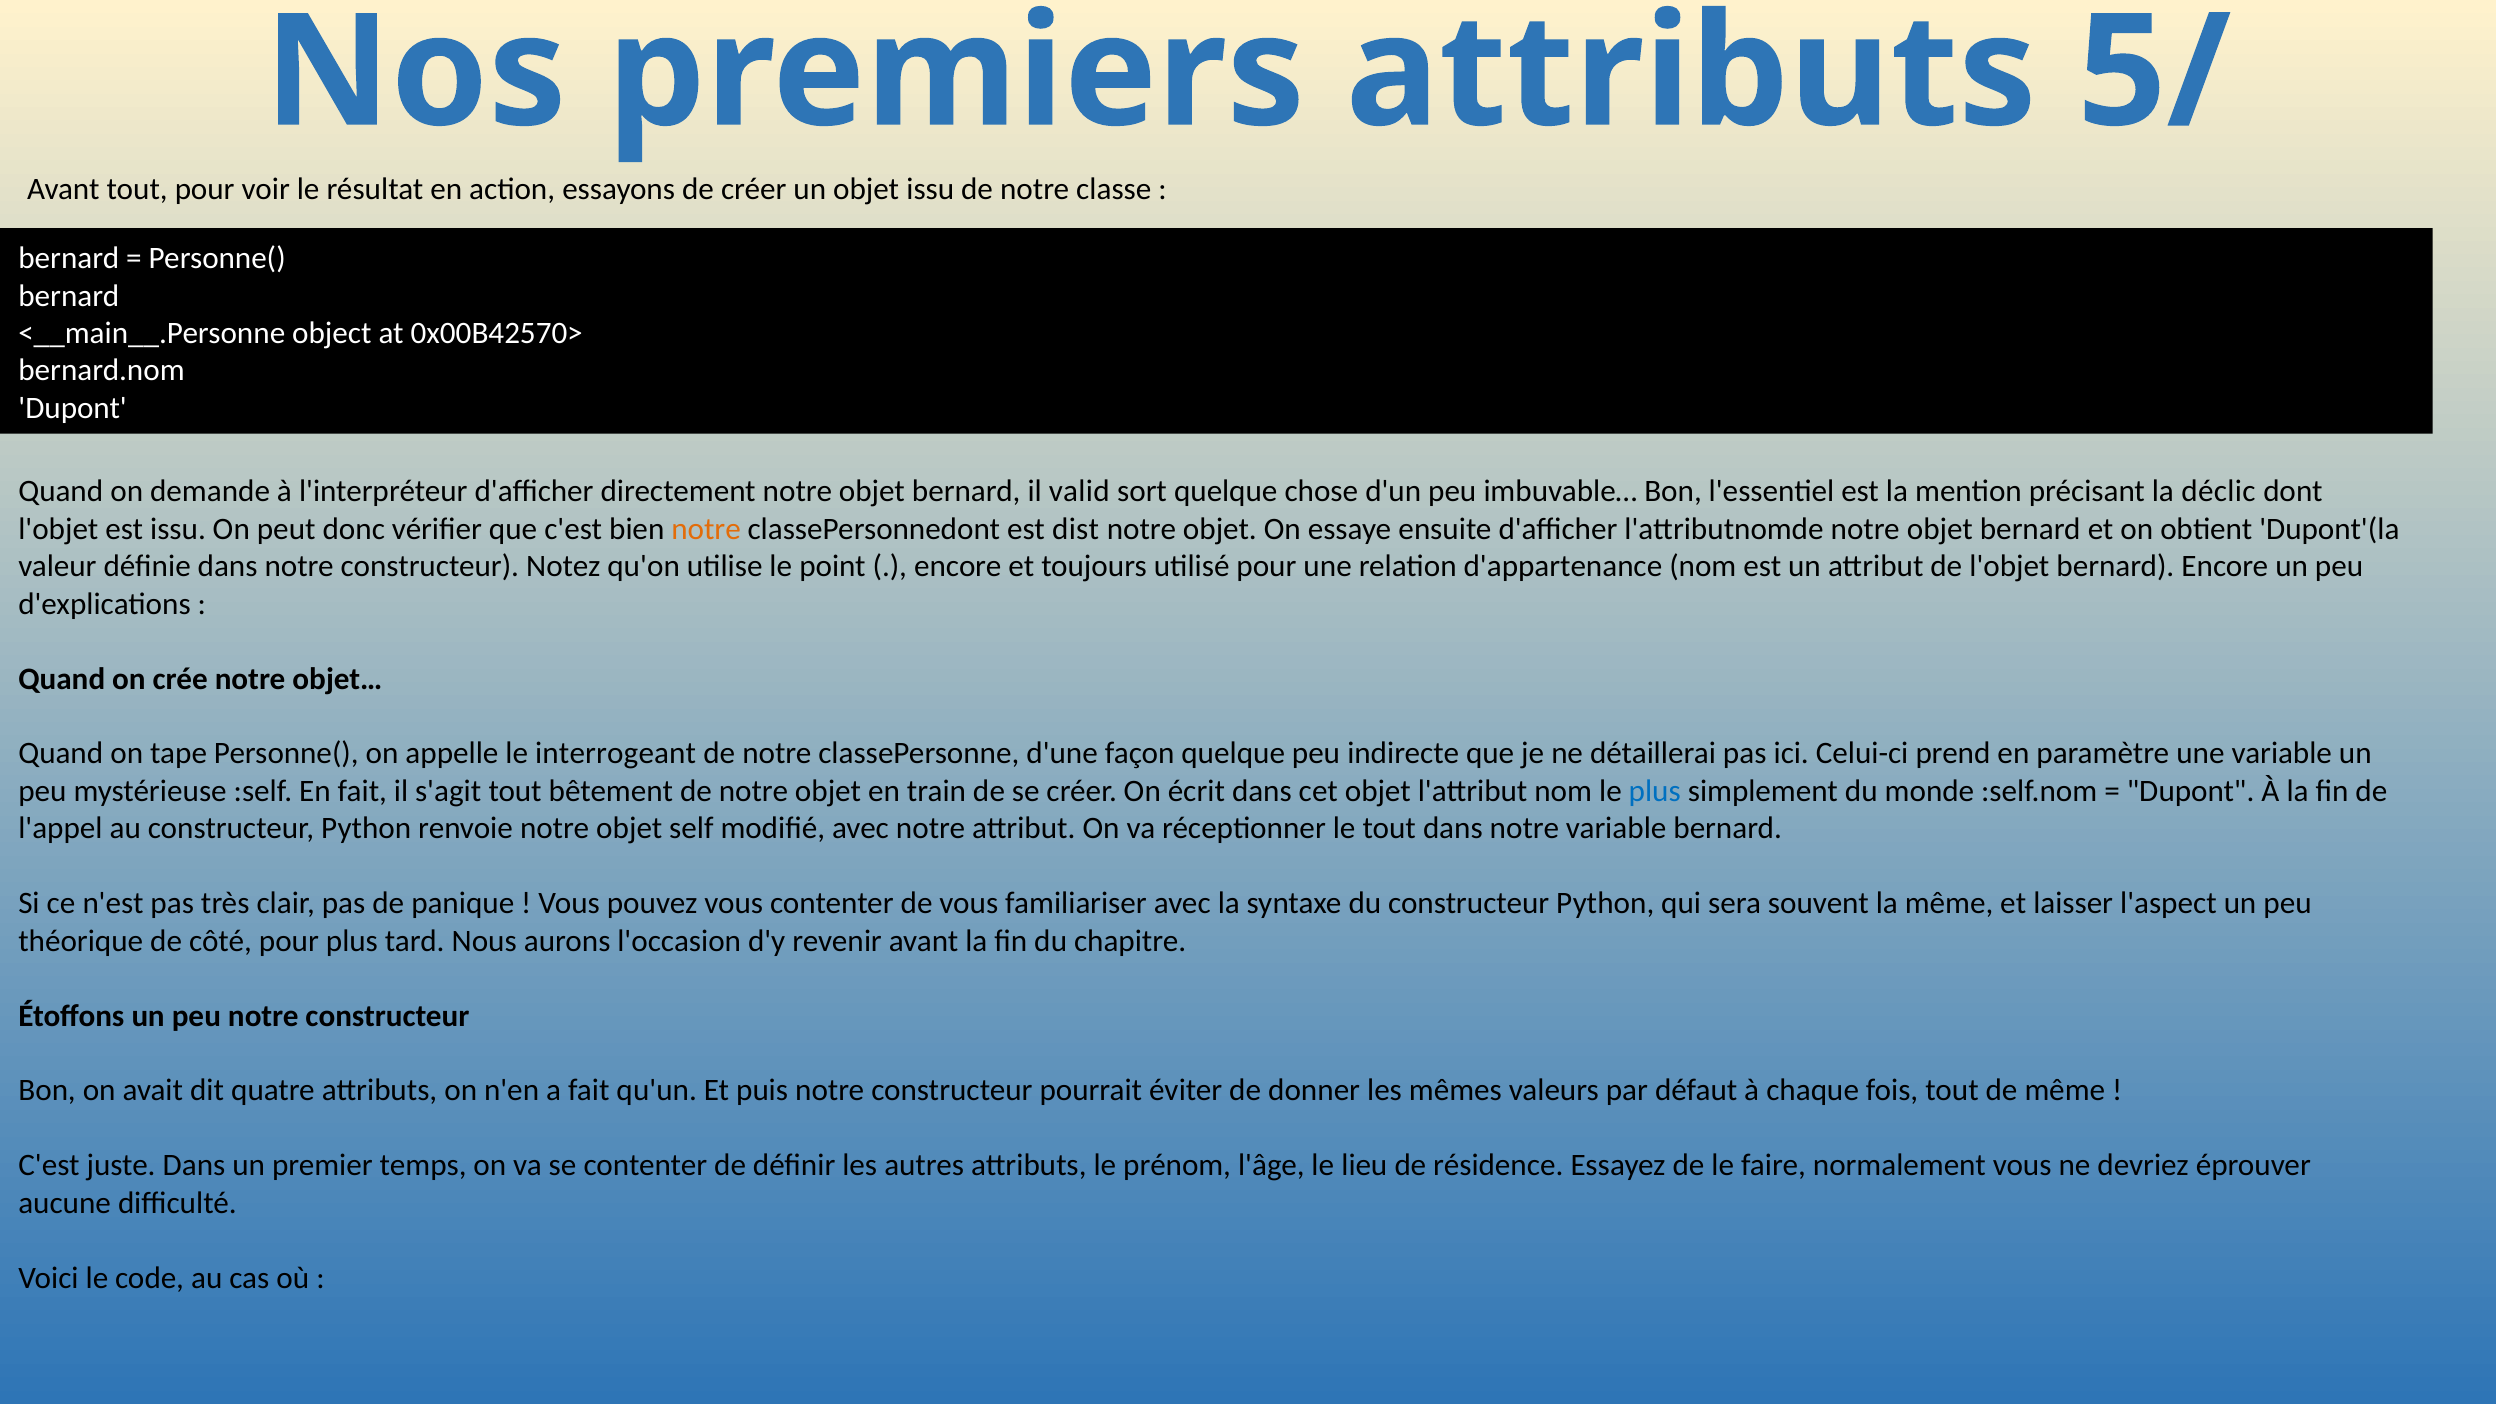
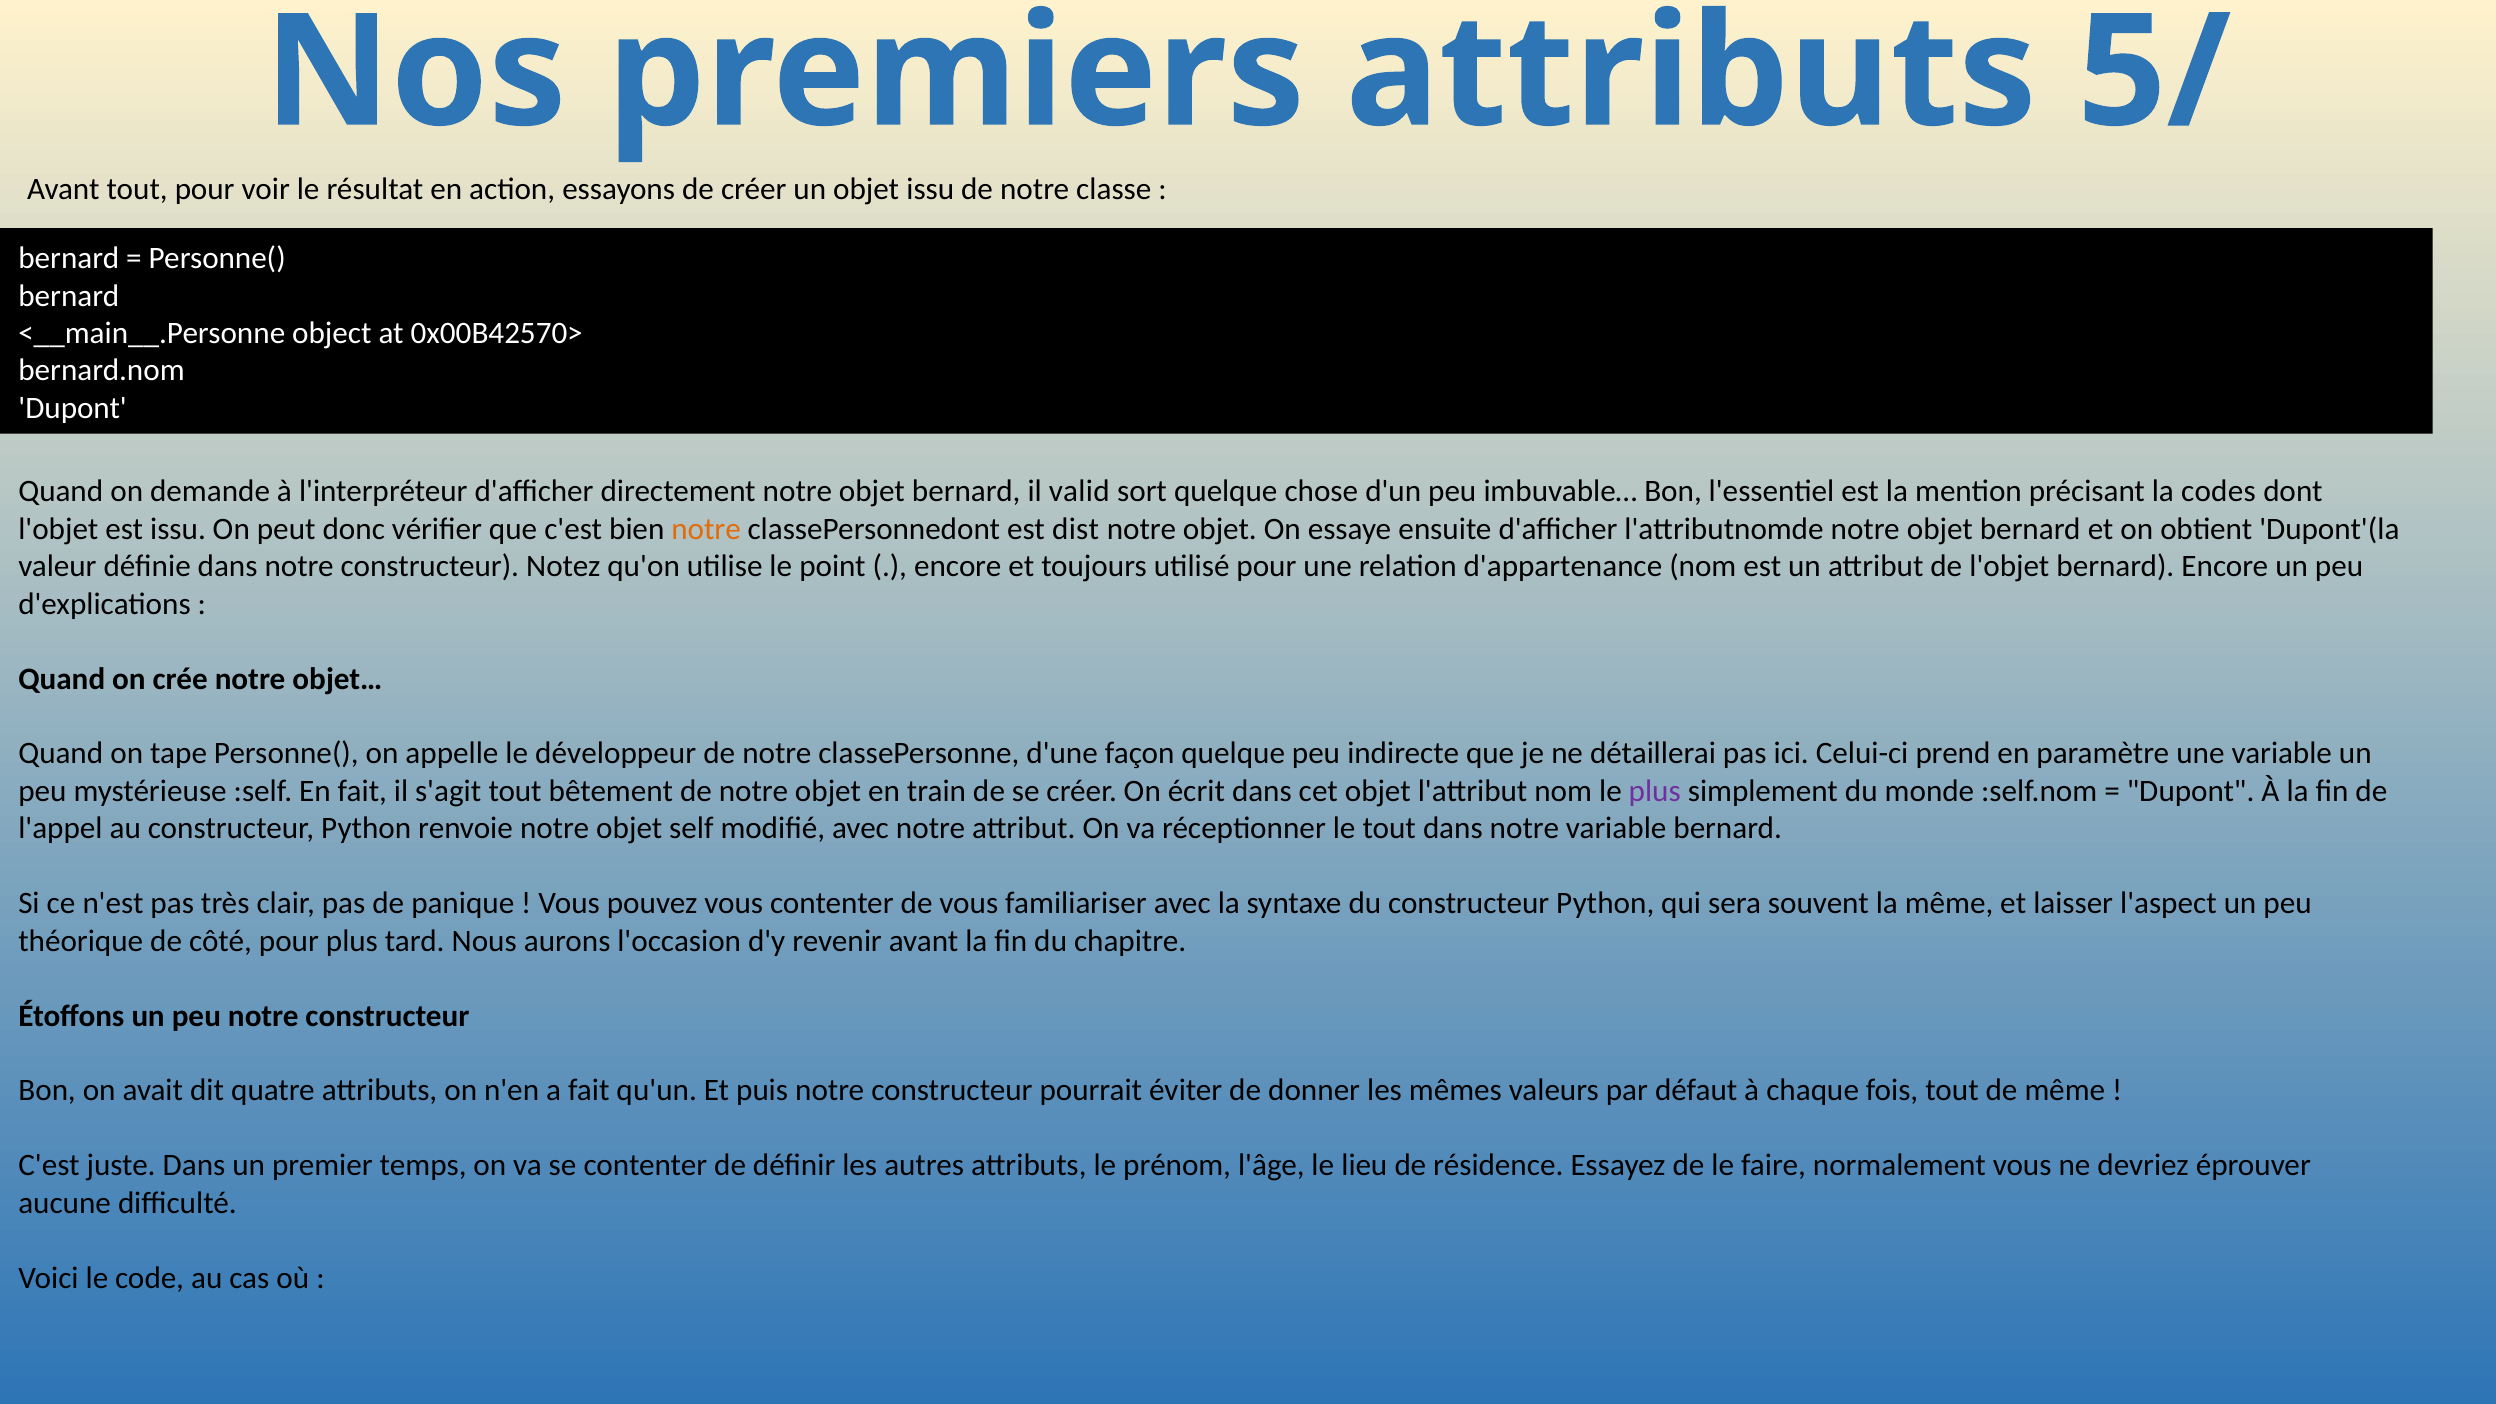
déclic: déclic -> codes (2218, 492)
interrogeant: interrogeant -> développeur (616, 754)
plus colour: blue -> purple (1655, 791)
